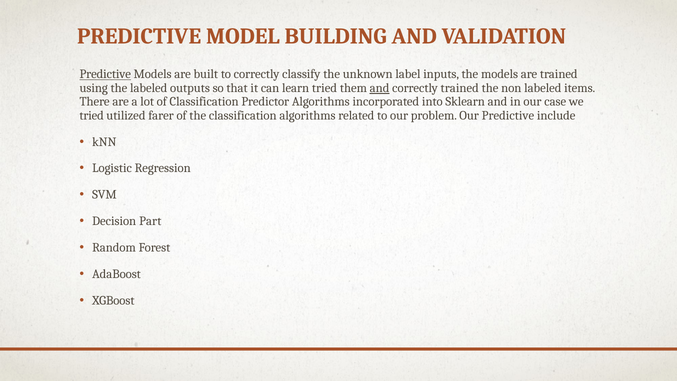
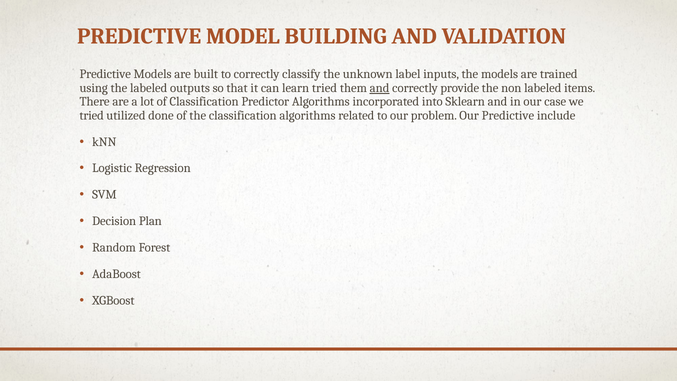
Predictive underline: present -> none (105, 74)
correctly trained: trained -> provide (460, 88)
farer: farer -> done (161, 115)
Part: Part -> Plan (150, 221)
